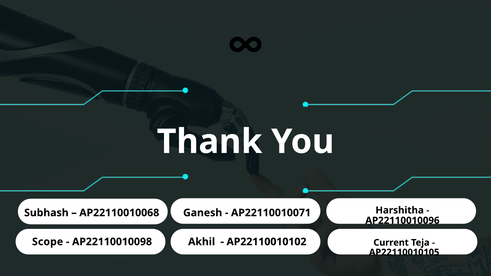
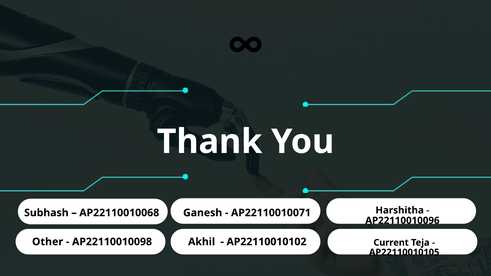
Scope: Scope -> Other (48, 242)
